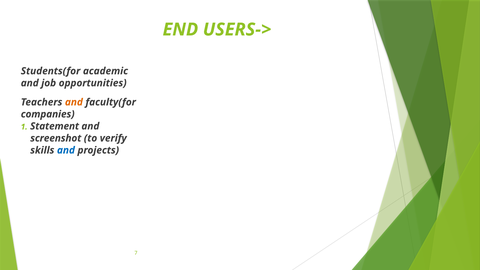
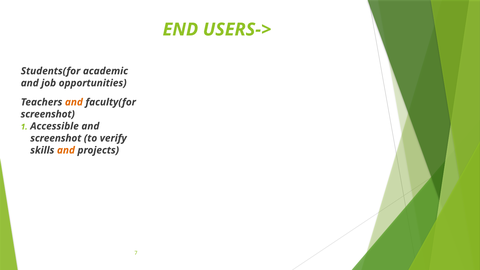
companies: companies -> screenshot (48, 114)
Statement: Statement -> Accessible (55, 126)
and colour: blue -> orange (66, 150)
